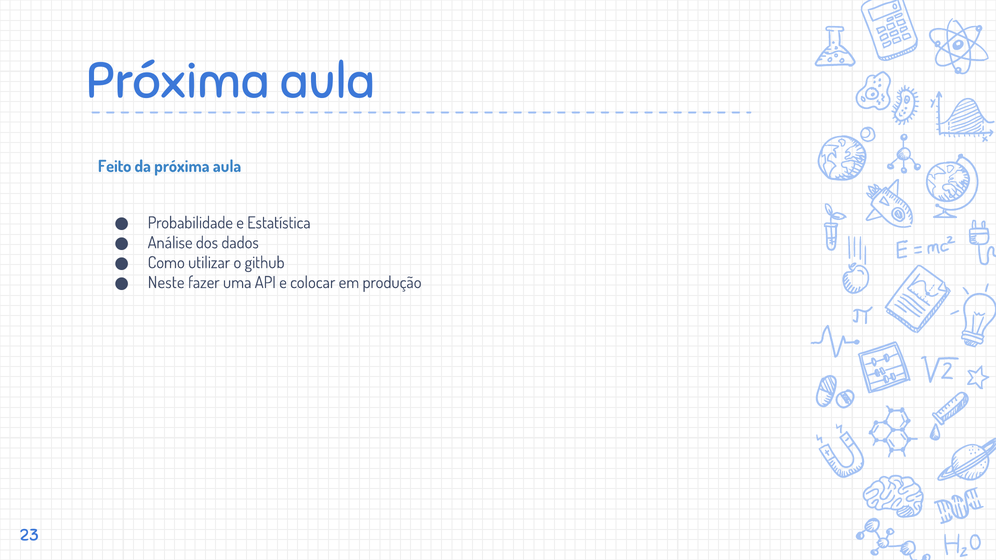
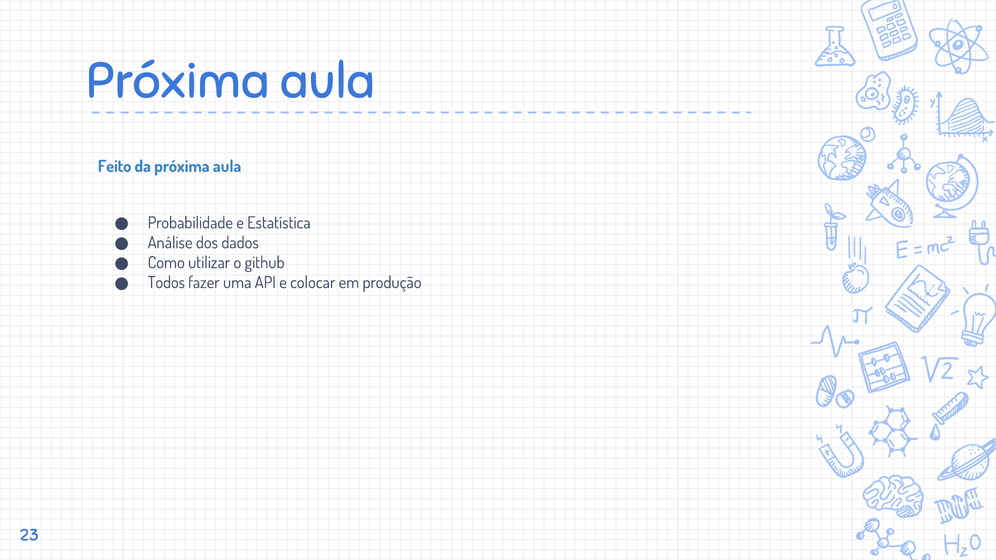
Neste: Neste -> Todos (166, 283)
